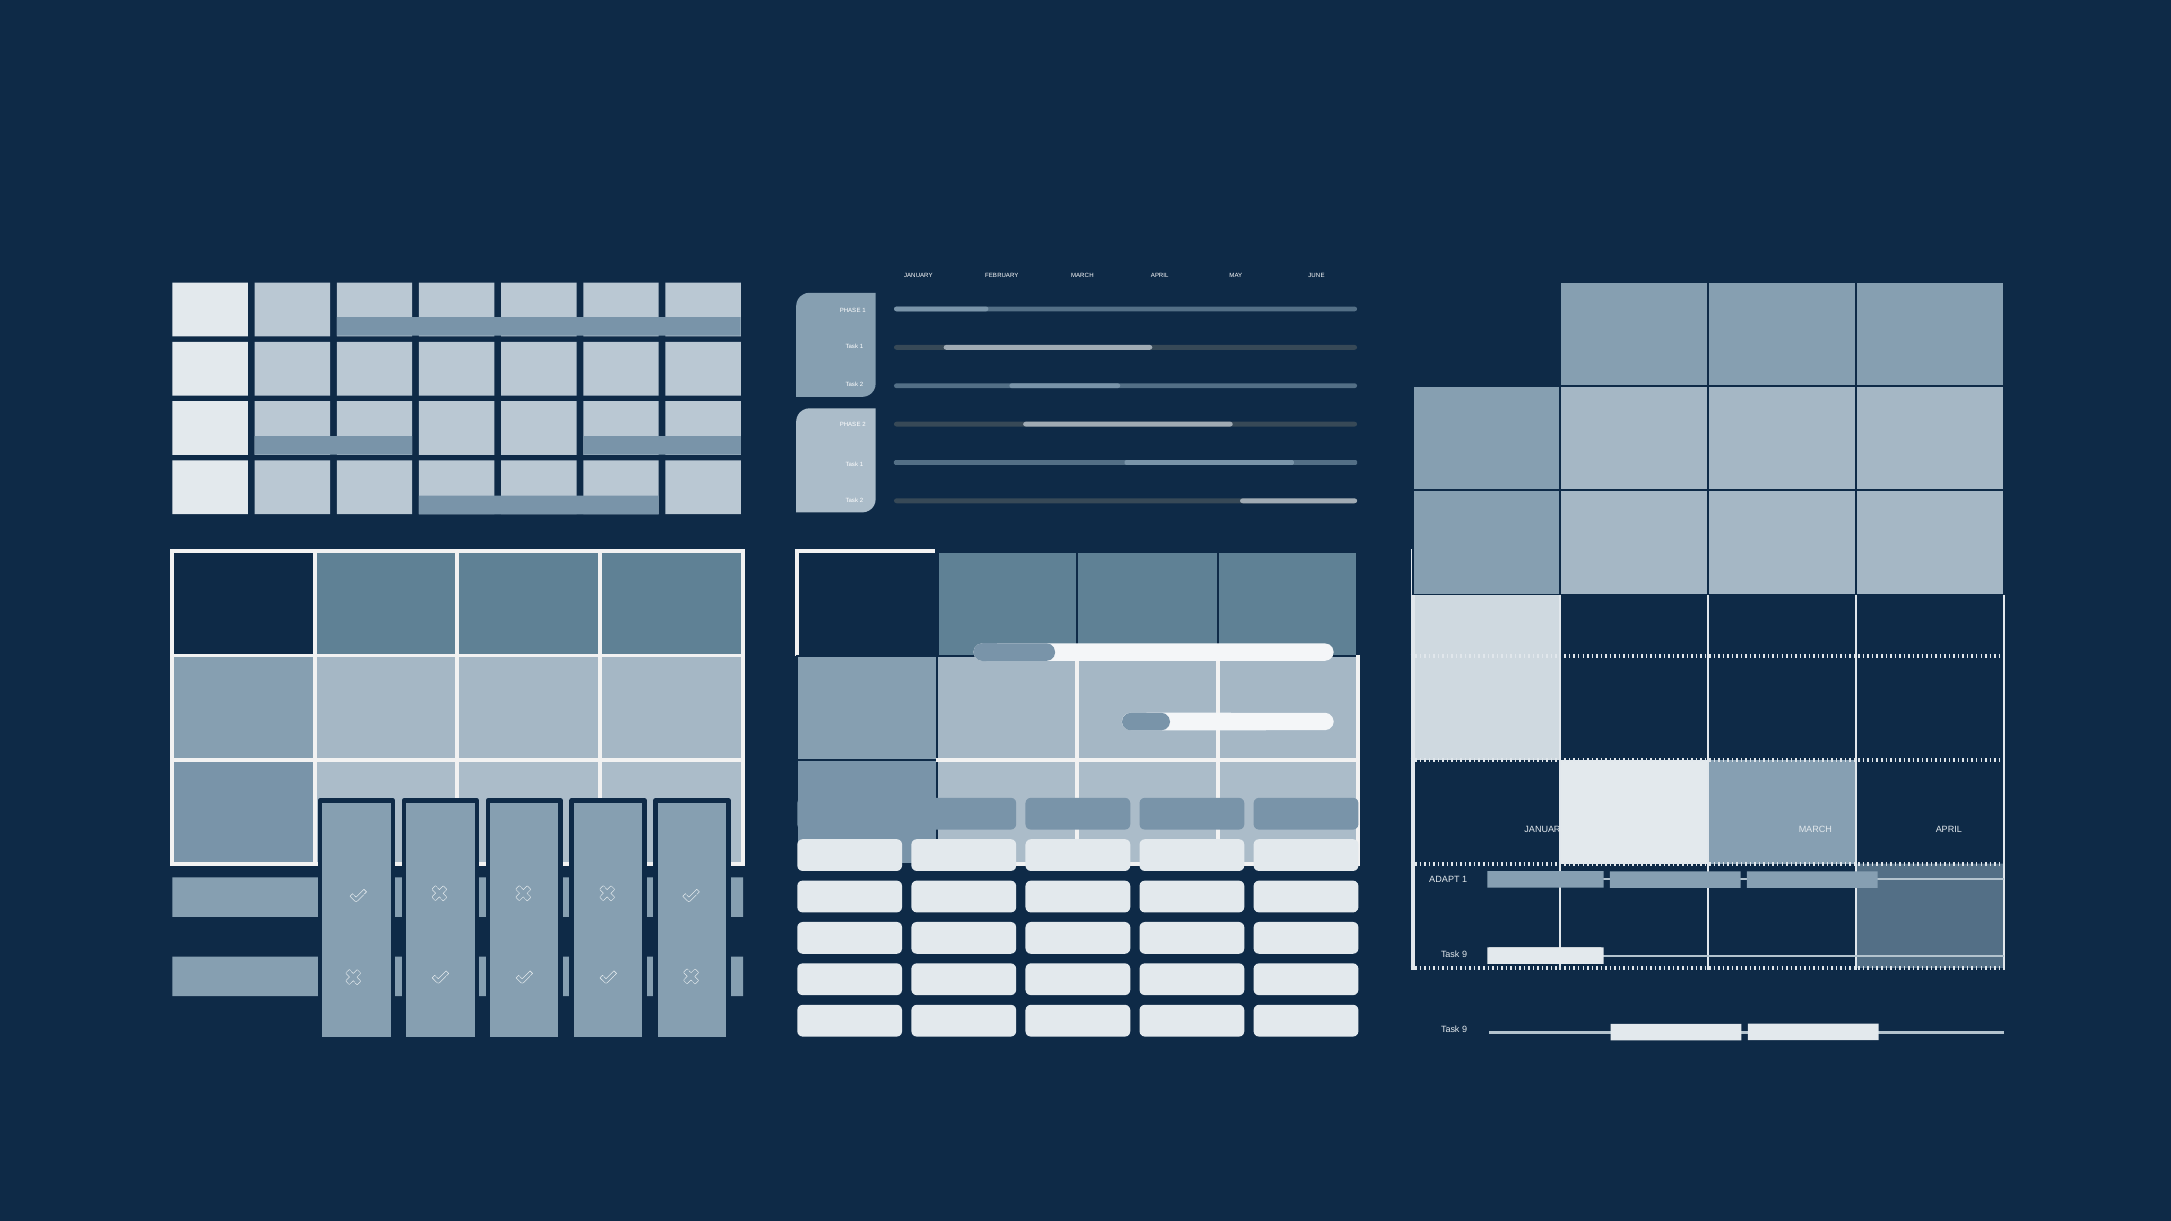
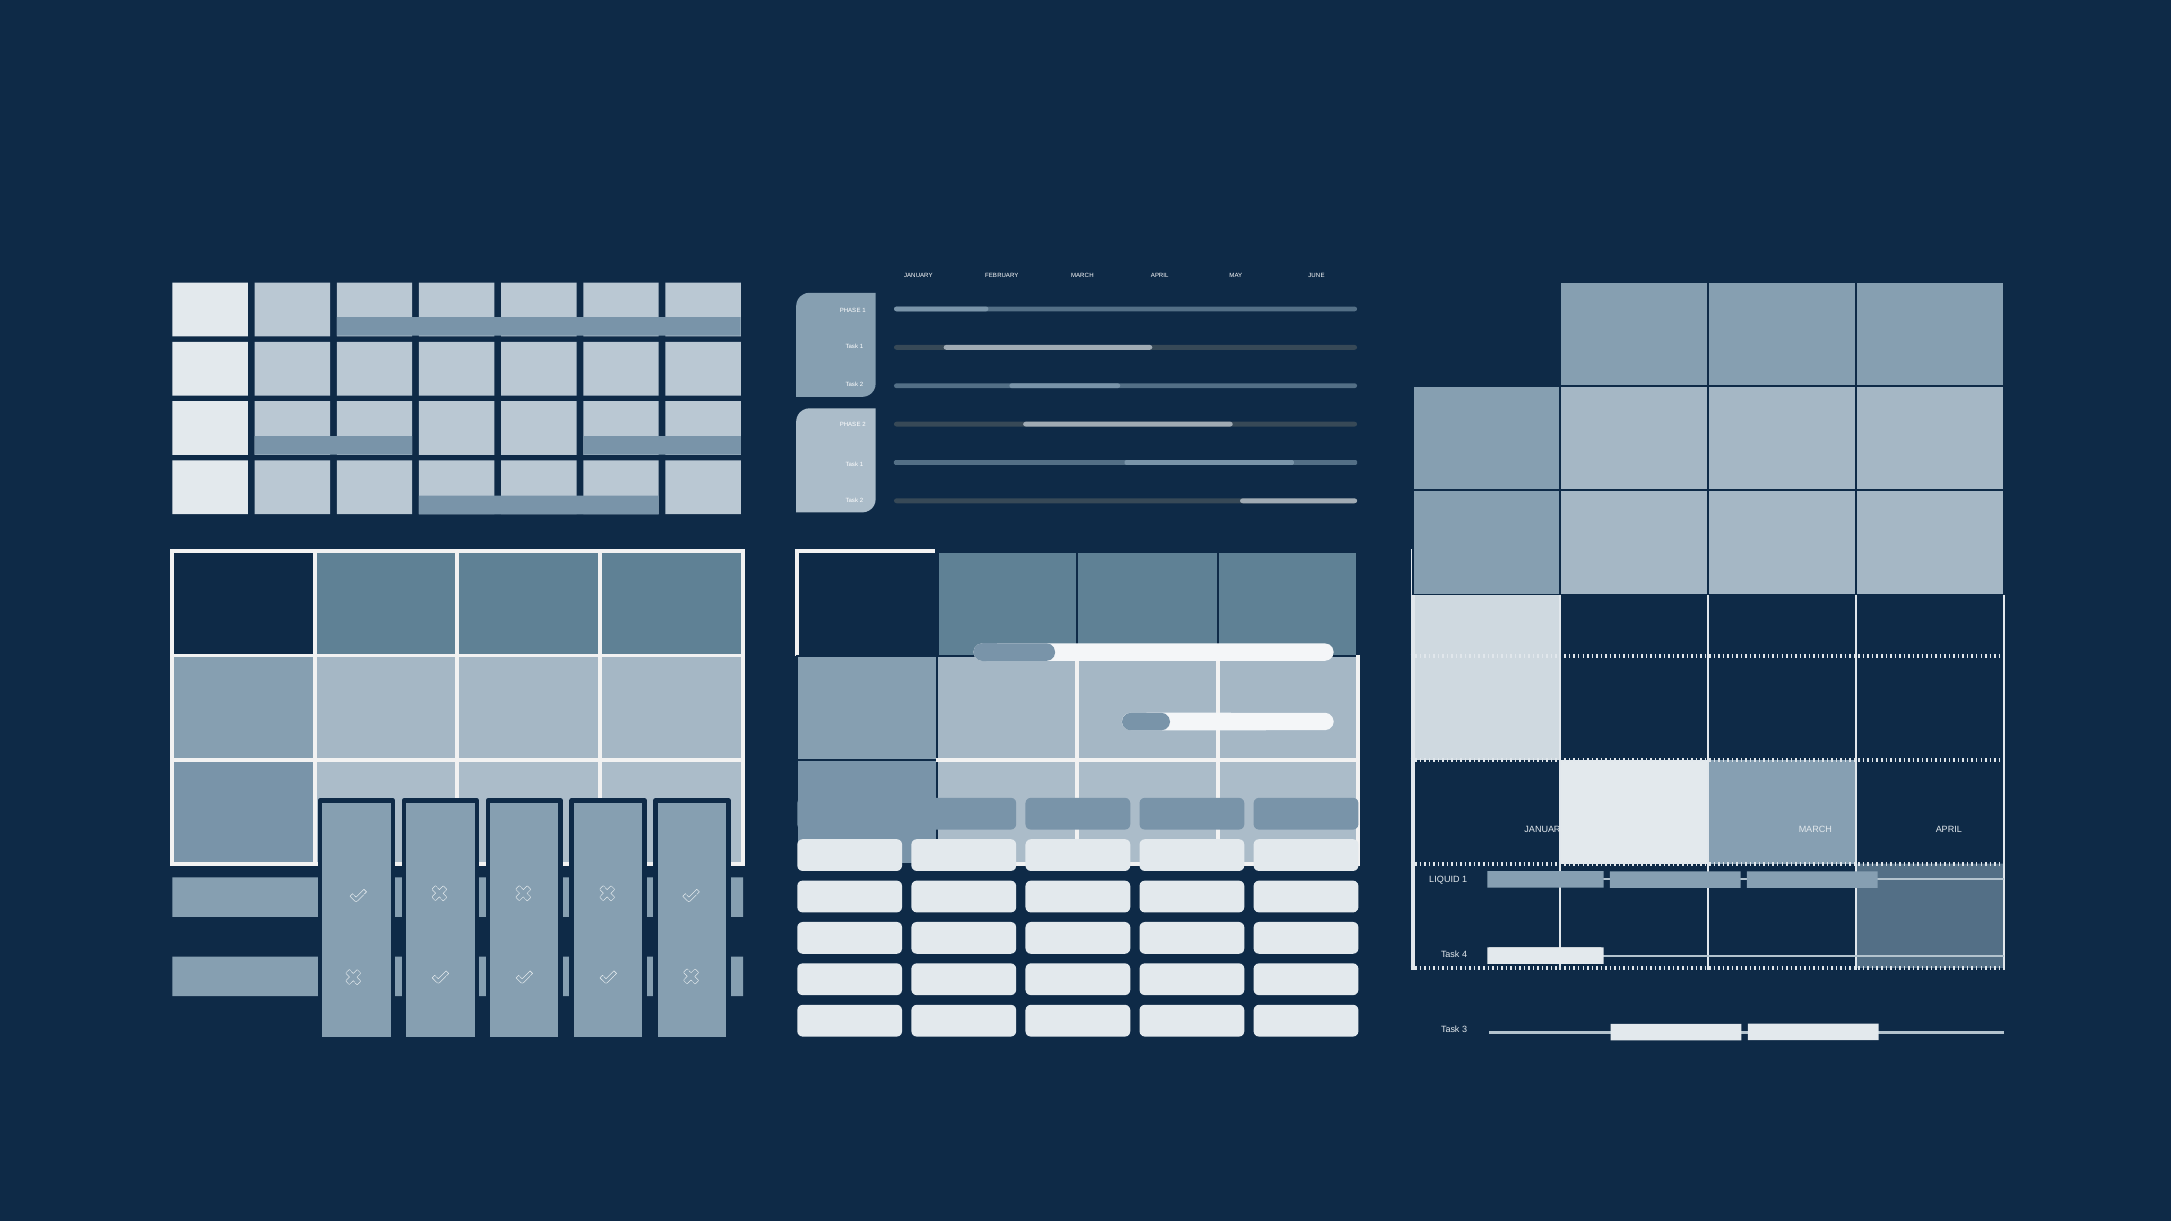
ADAPT: ADAPT -> LIQUID (1444, 880)
9: 9 -> 4 (1465, 955)
9: 9 -> 3 (1465, 1030)
